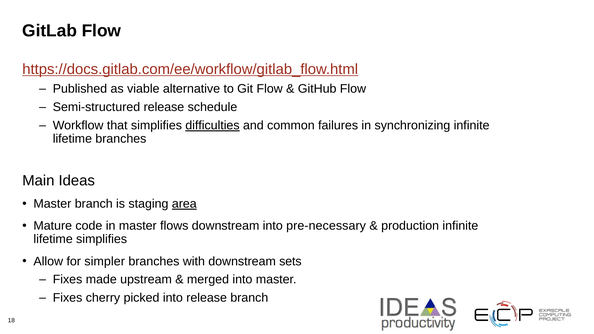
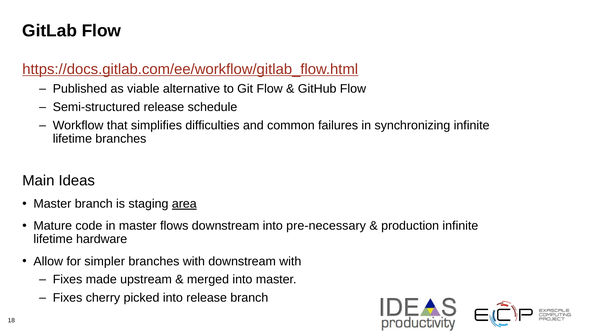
difficulties underline: present -> none (212, 126)
lifetime simplifies: simplifies -> hardware (102, 239)
downstream sets: sets -> with (290, 261)
